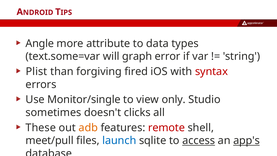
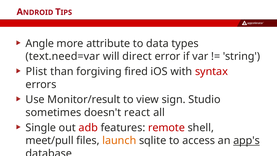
text.some=var: text.some=var -> text.need=var (63, 56)
graph: graph -> direct (137, 56)
Monitor/single: Monitor/single -> Monitor/result (84, 99)
only: only -> sign (174, 99)
clicks: clicks -> react (137, 112)
These: These -> Single (41, 127)
adb colour: orange -> red (88, 127)
launch colour: blue -> orange (119, 140)
access underline: present -> none (199, 140)
